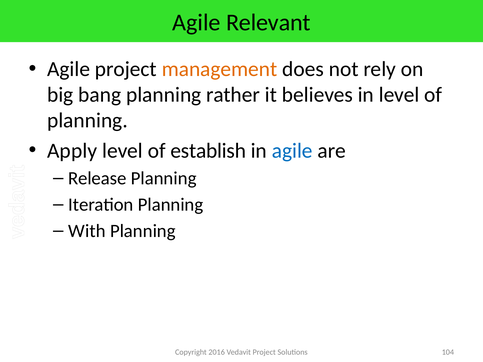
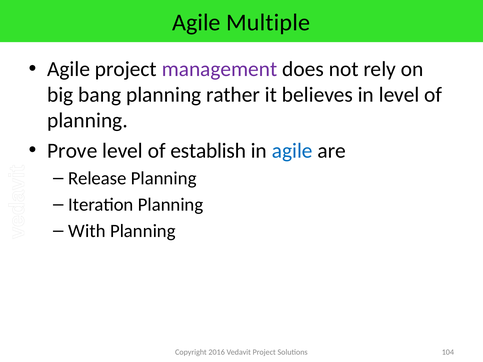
Relevant: Relevant -> Multiple (268, 23)
management colour: orange -> purple (220, 69)
Apply: Apply -> Prove (72, 151)
